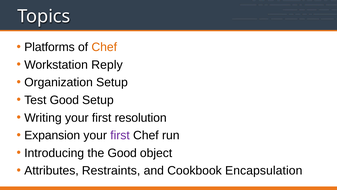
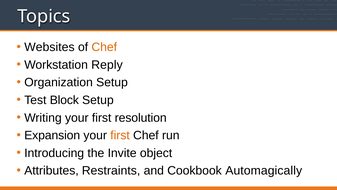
Platforms: Platforms -> Websites (49, 47)
Test Good: Good -> Block (64, 100)
first colour: purple -> orange (120, 135)
the Good: Good -> Invite (122, 153)
Encapsulation: Encapsulation -> Automagically (264, 170)
